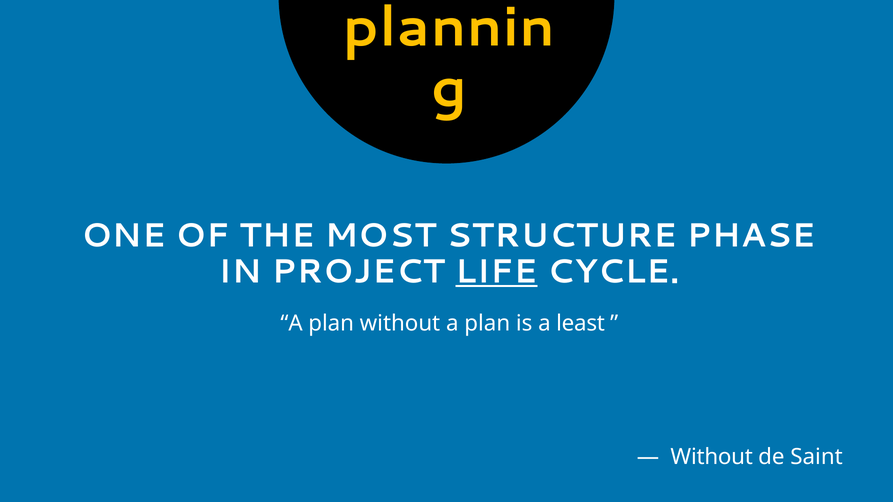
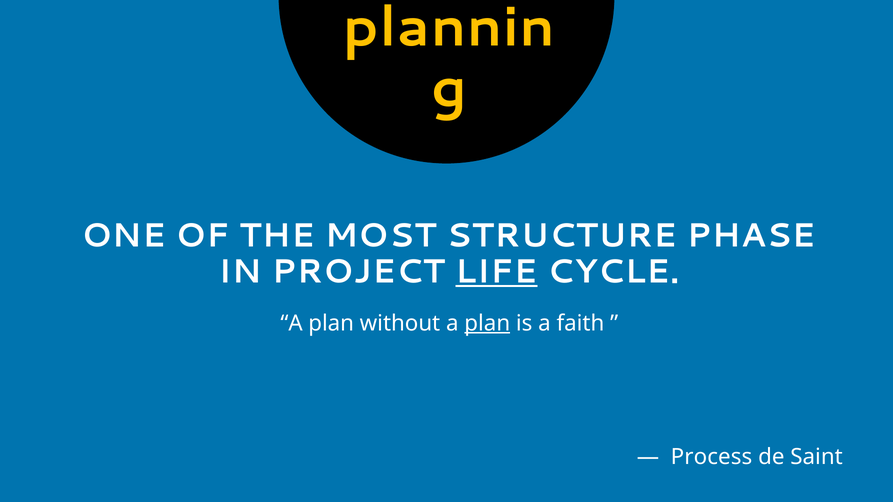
plan underline: none -> present (487, 323)
least: least -> faith (580, 323)
Without: Without -> Process (712, 457)
